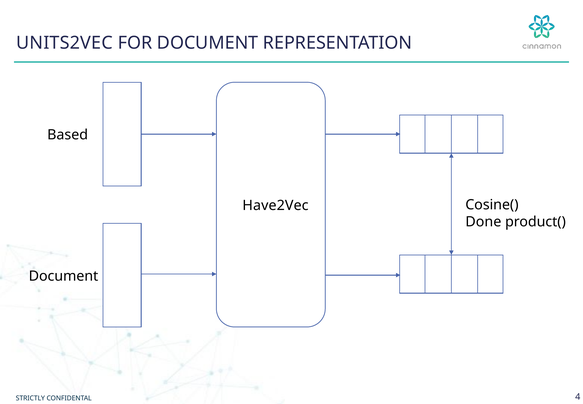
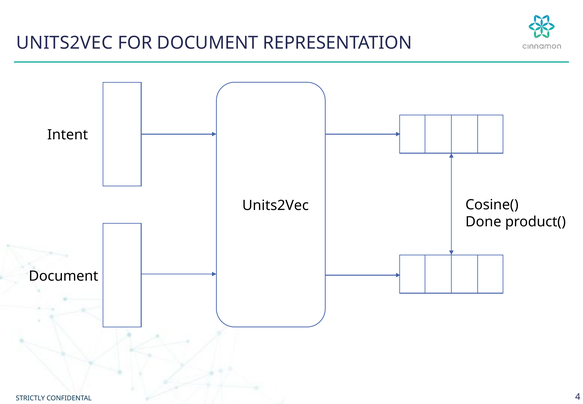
Based: Based -> Intent (68, 135)
Have2Vec: Have2Vec -> Units2Vec (276, 205)
